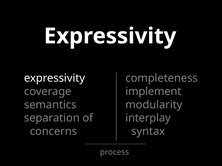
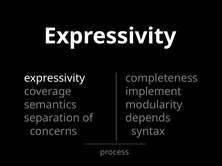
interplay: interplay -> depends (148, 118)
